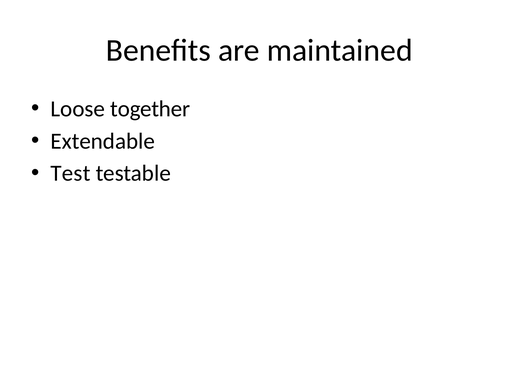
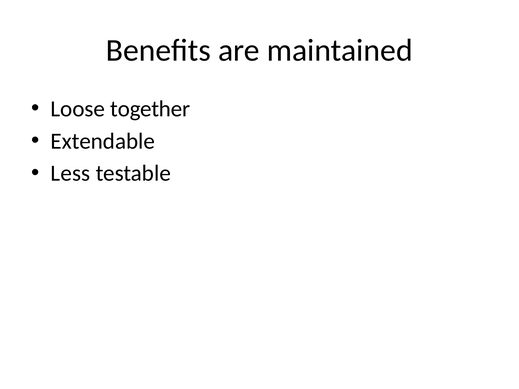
Test: Test -> Less (70, 173)
